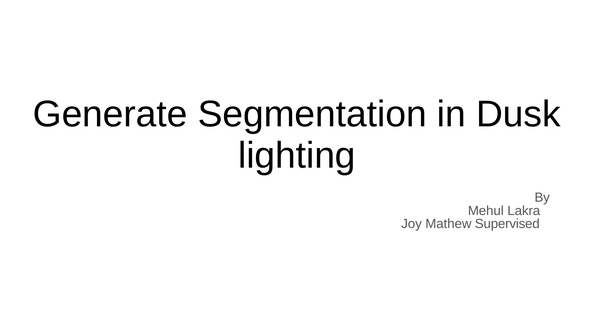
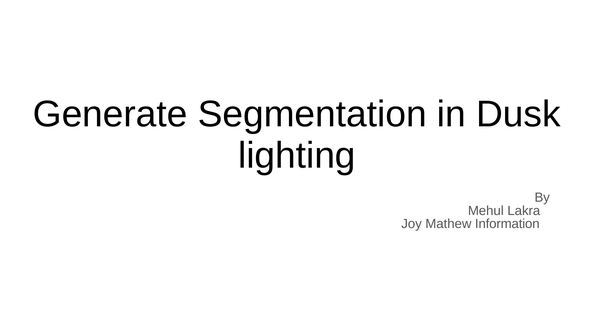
Supervised: Supervised -> Information (507, 224)
